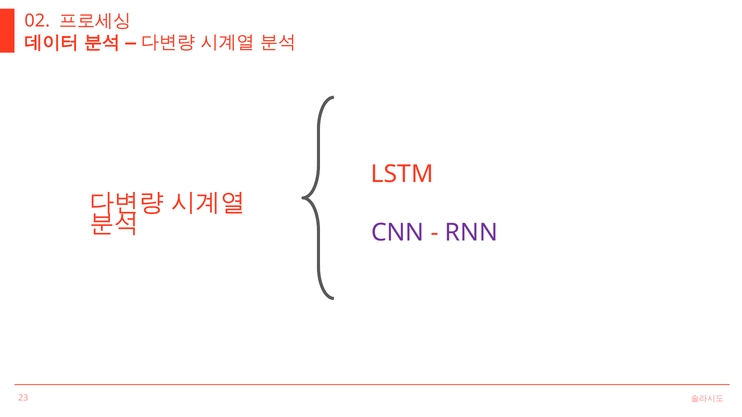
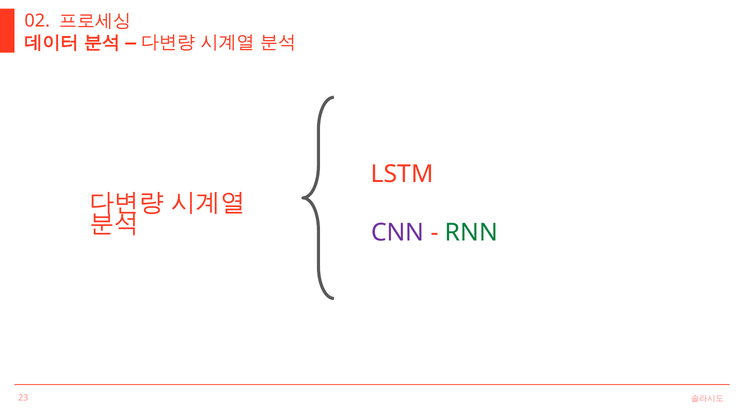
RNN colour: purple -> green (471, 233)
